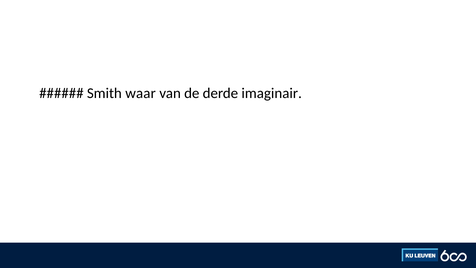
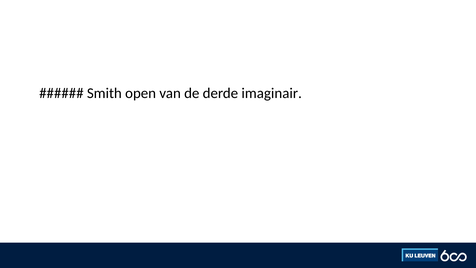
waar: waar -> open (141, 93)
